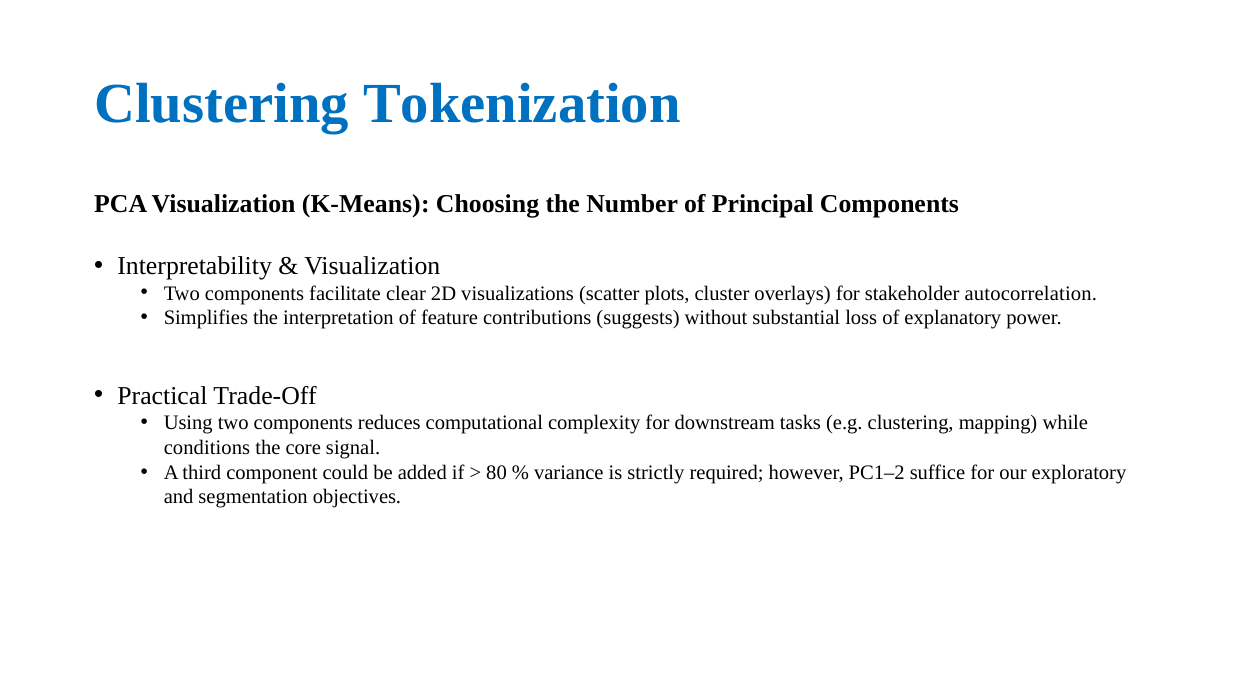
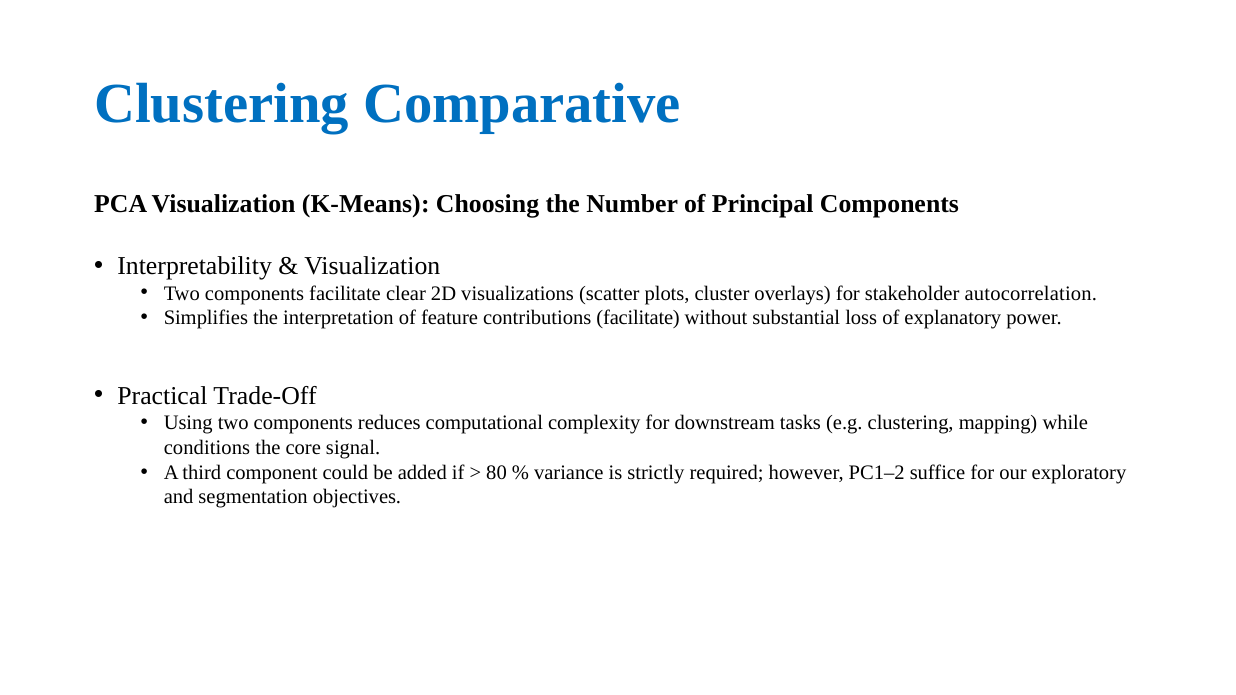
Tokenization: Tokenization -> Comparative (522, 104)
contributions suggests: suggests -> facilitate (638, 318)
